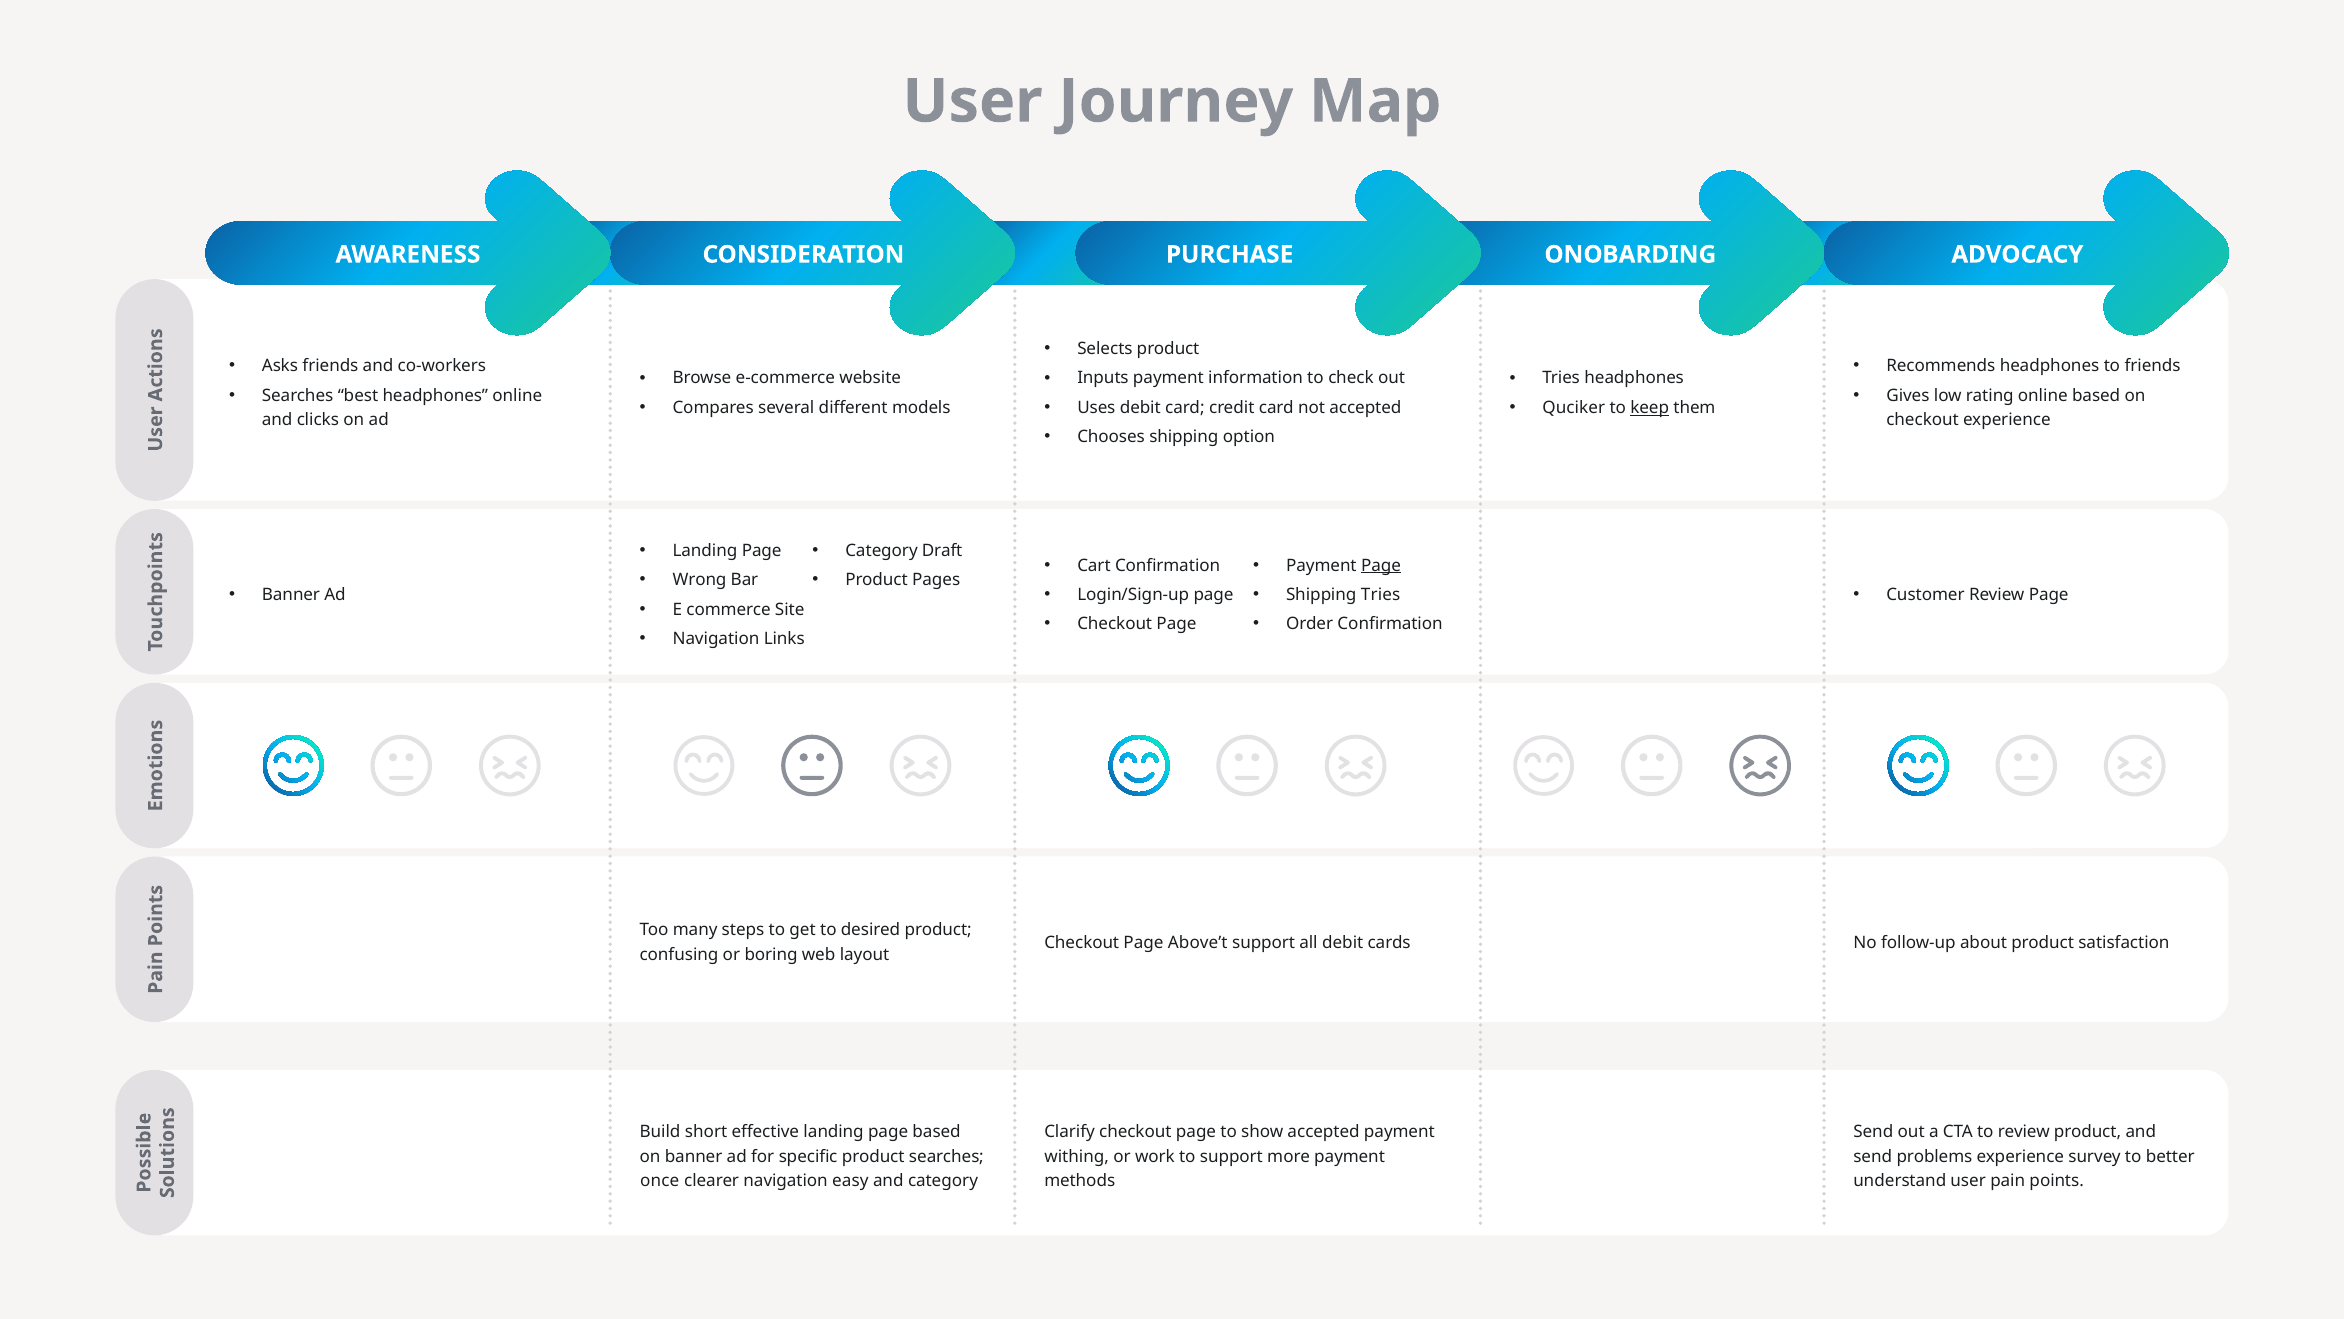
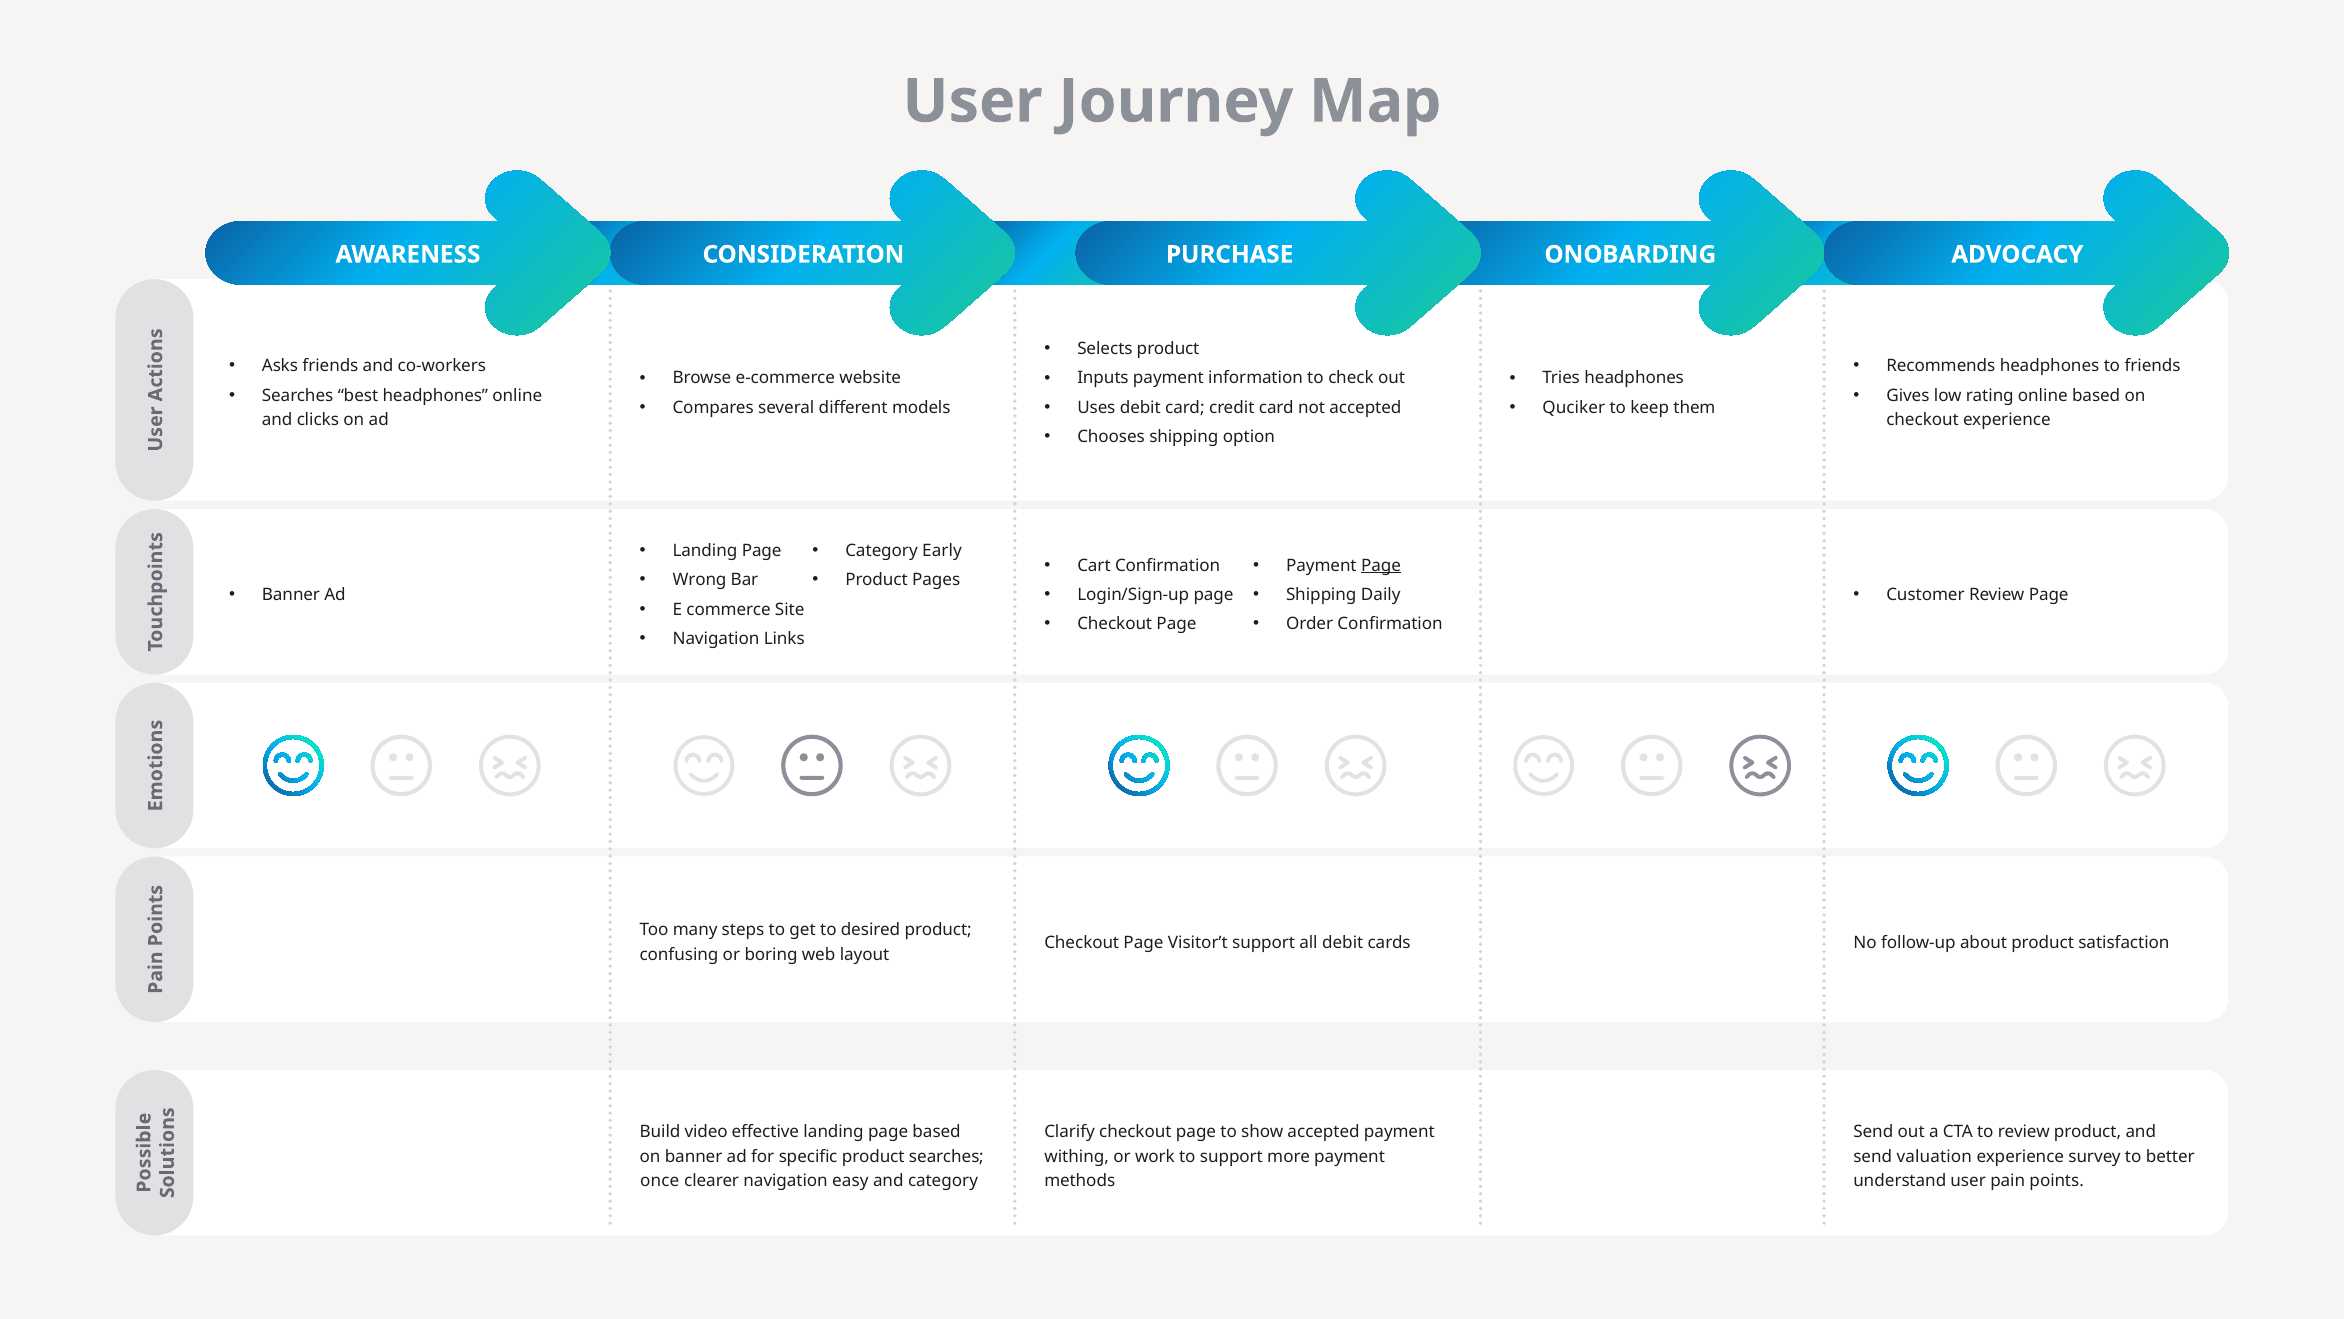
keep underline: present -> none (1650, 408)
Draft: Draft -> Early (942, 551)
Shipping Tries: Tries -> Daily (1381, 595)
Above’t: Above’t -> Visitor’t (1198, 942)
short: short -> video (706, 1132)
problems: problems -> valuation (1934, 1156)
